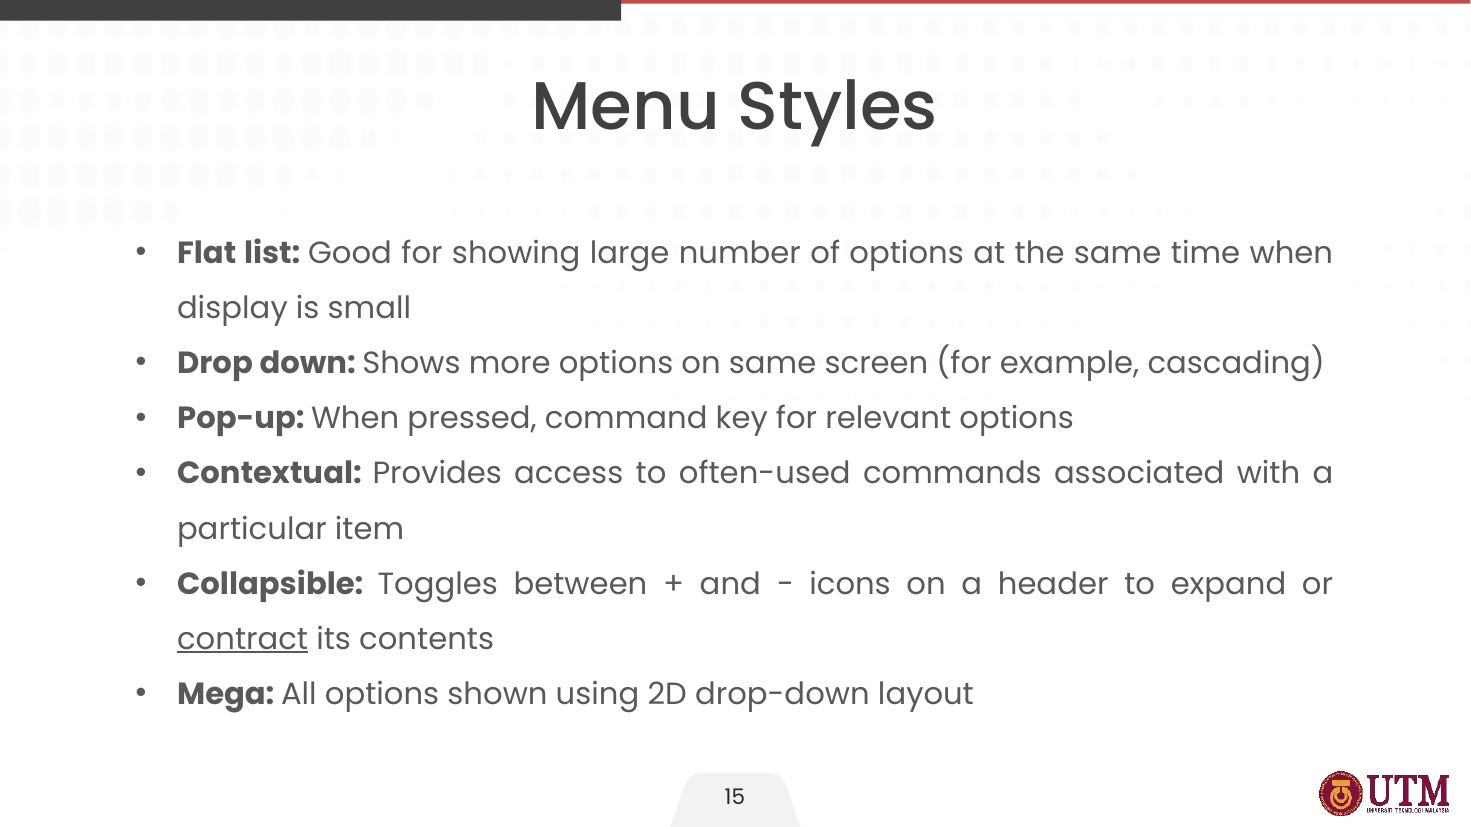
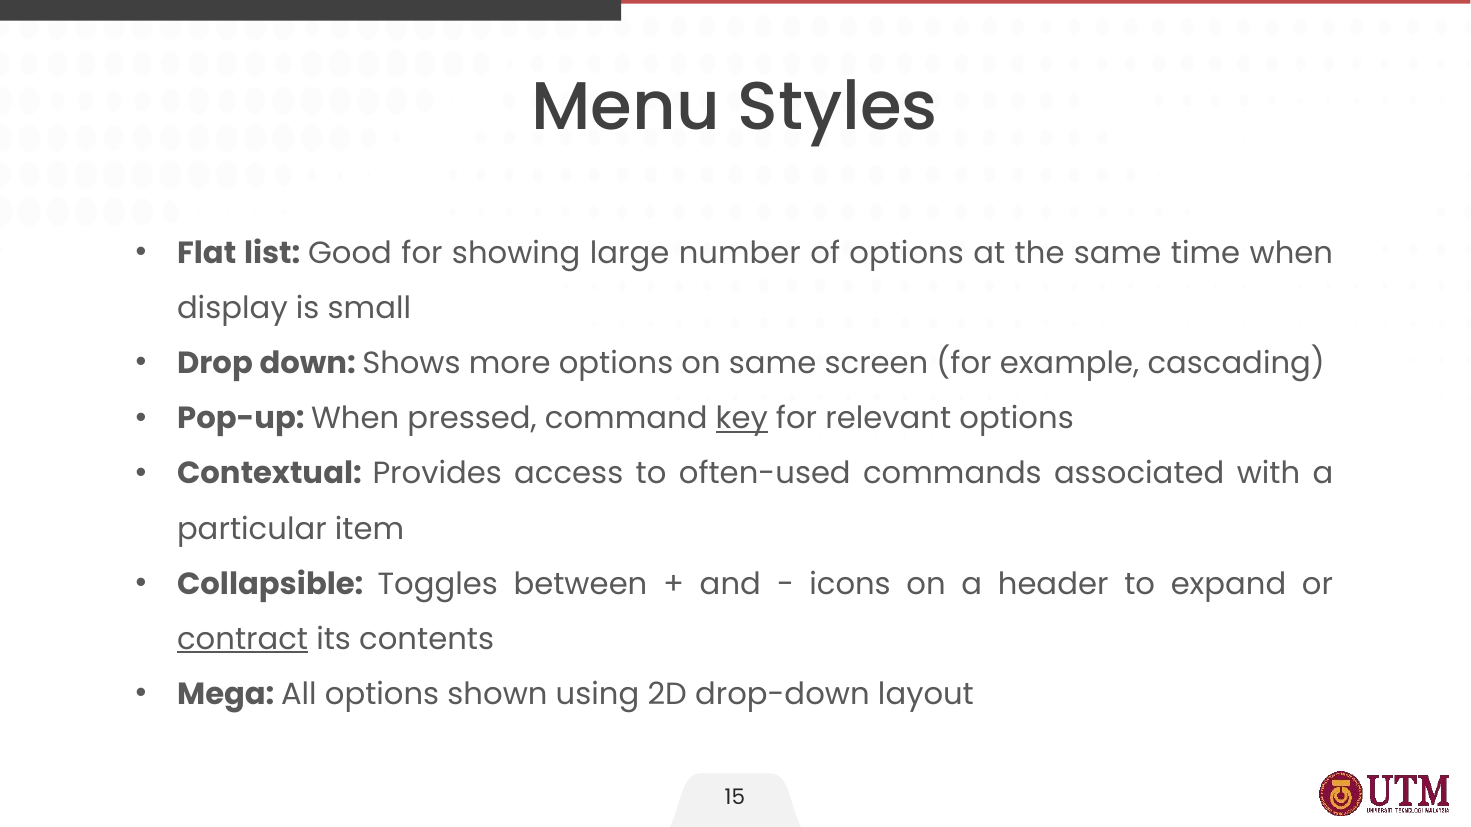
key underline: none -> present (742, 419)
